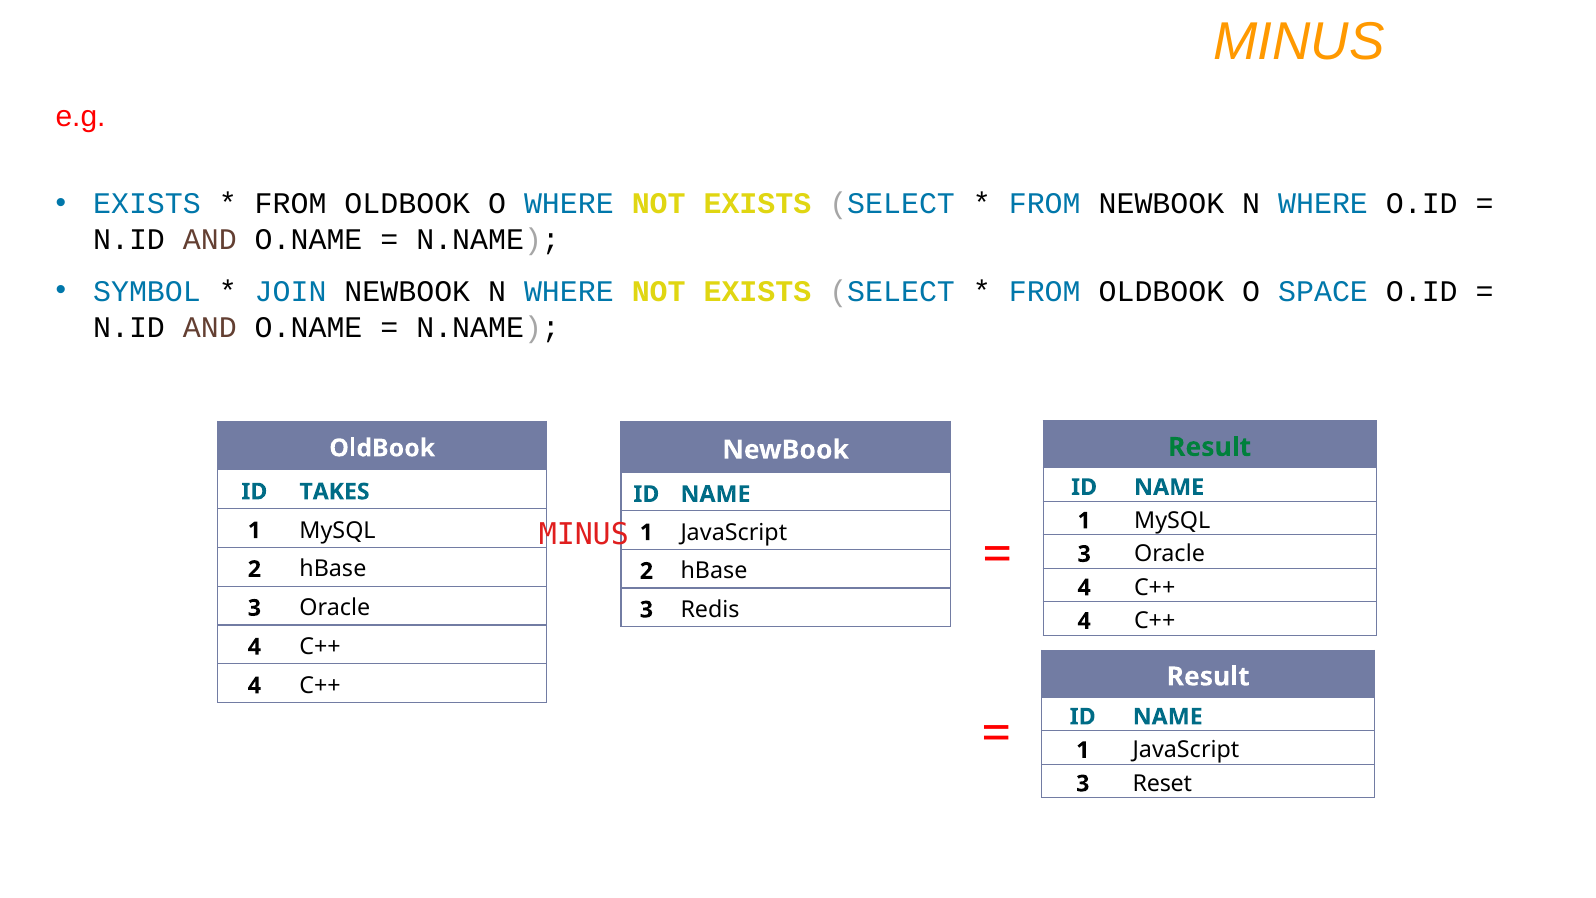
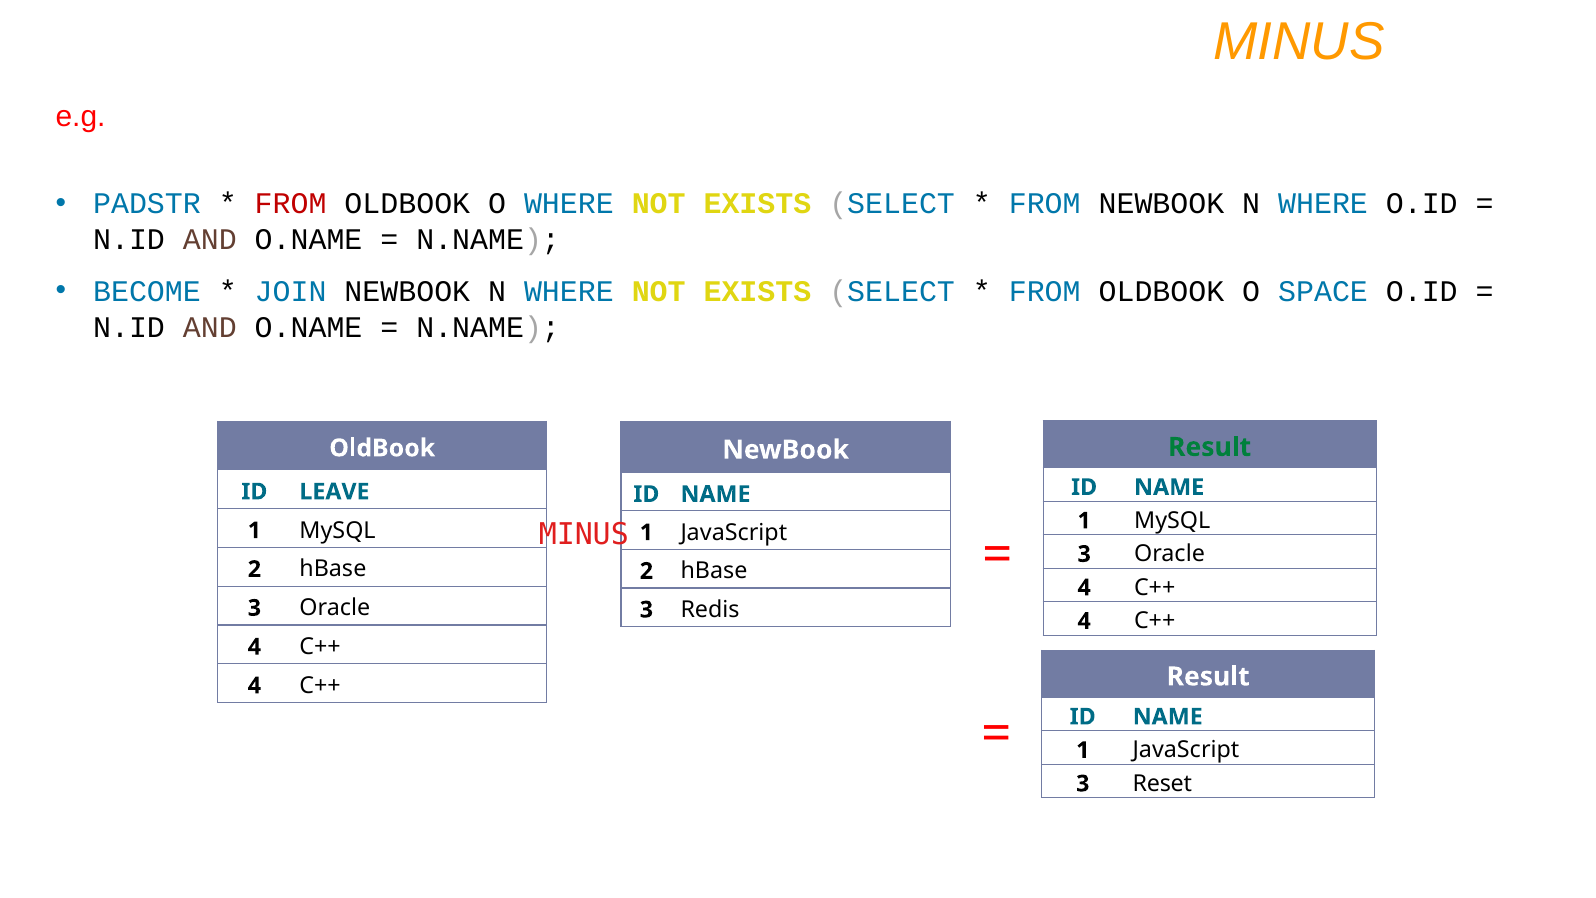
EXISTS: EXISTS -> PADSTR (147, 204)
FROM colour: black -> red (291, 204)
SYMBOL: SYMBOL -> BECOME (147, 291)
TAKES: TAKES -> LEAVE (334, 492)
